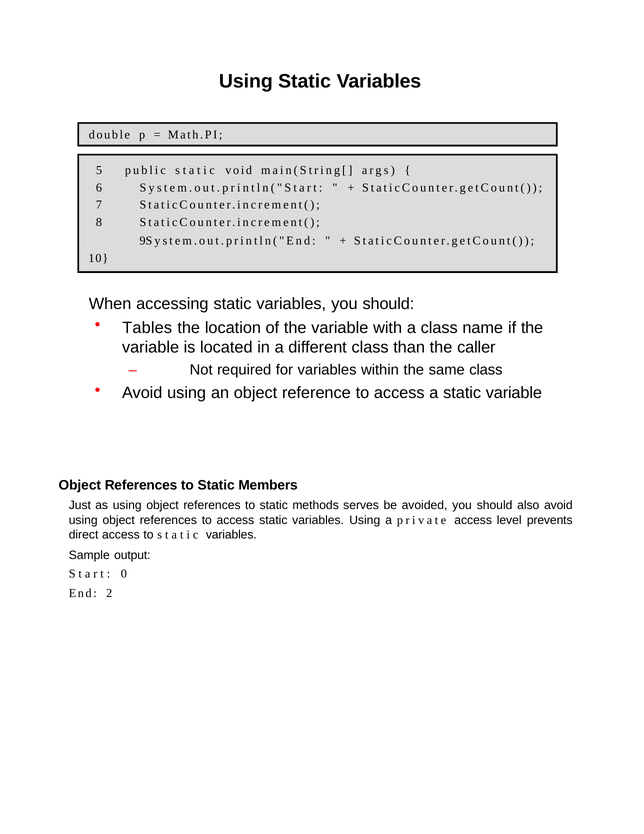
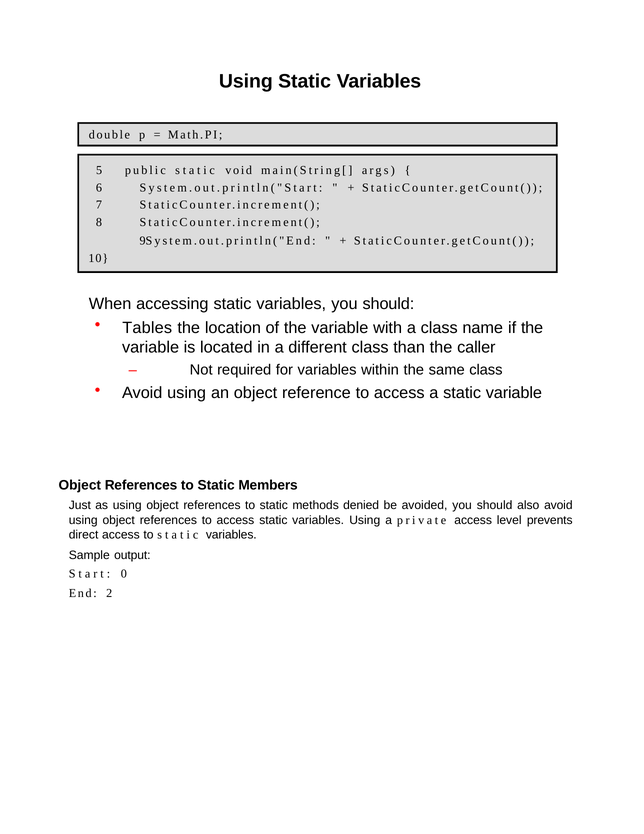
serves: serves -> denied (361, 505)
